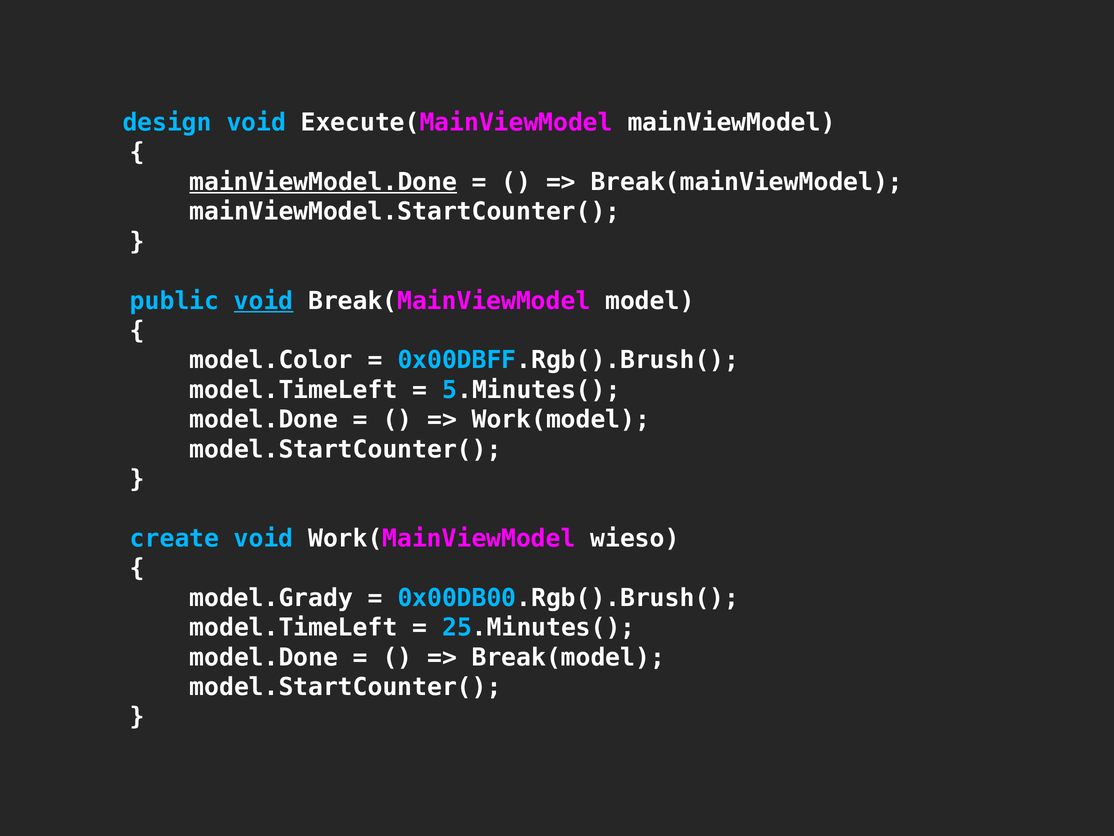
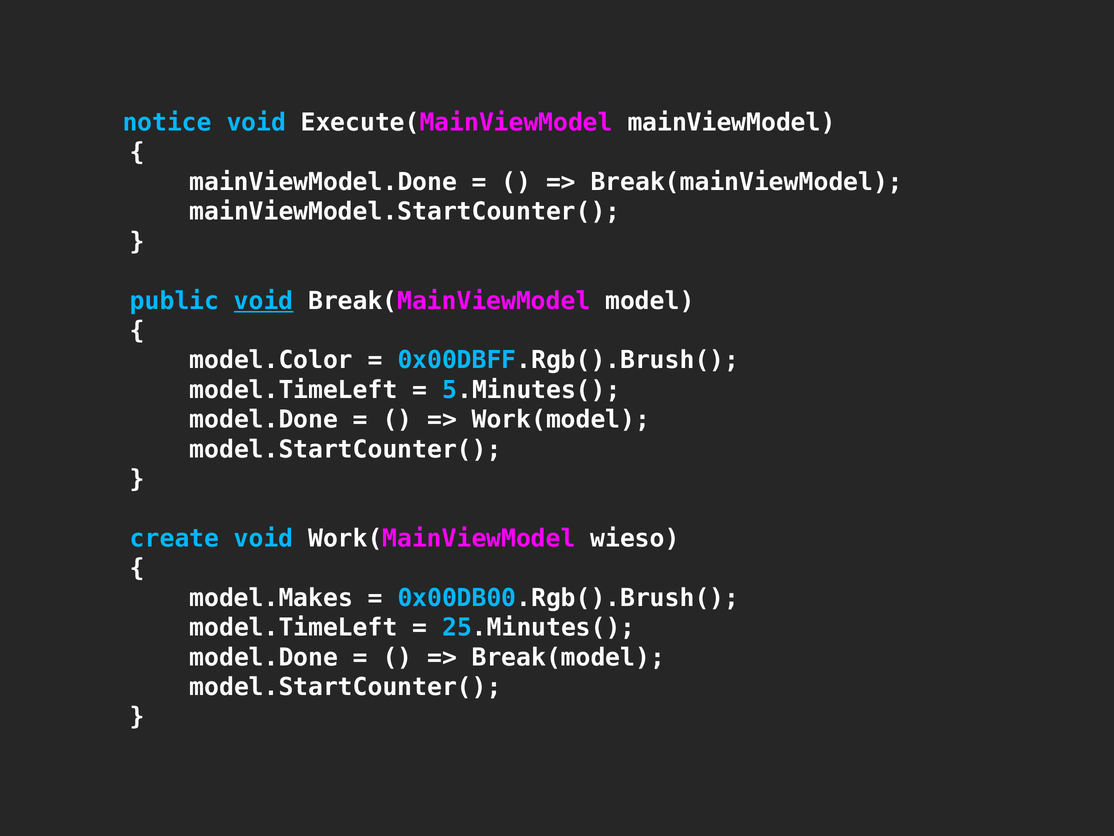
design: design -> notice (167, 123)
mainViewModel.Done underline: present -> none (323, 182)
model.Grady: model.Grady -> model.Makes (271, 598)
